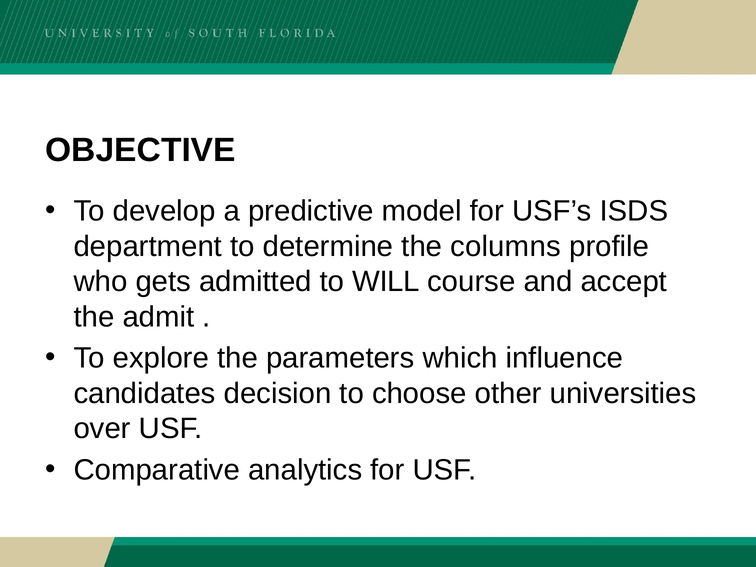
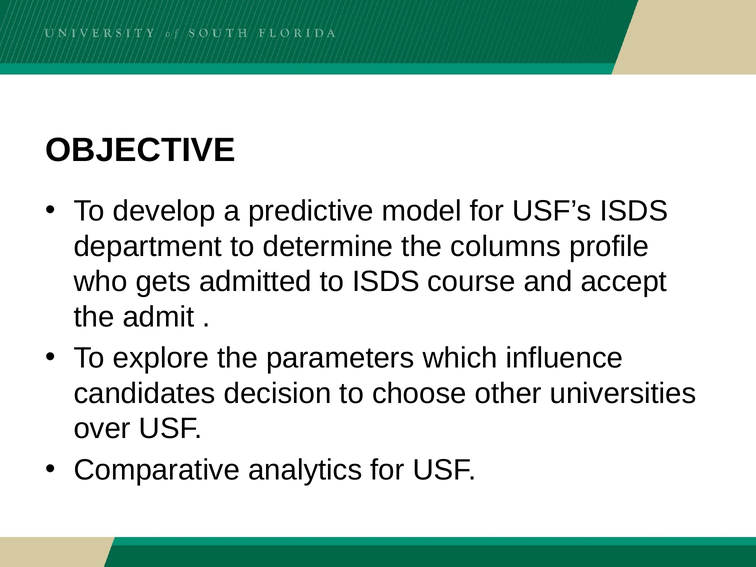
to WILL: WILL -> ISDS (386, 282)
